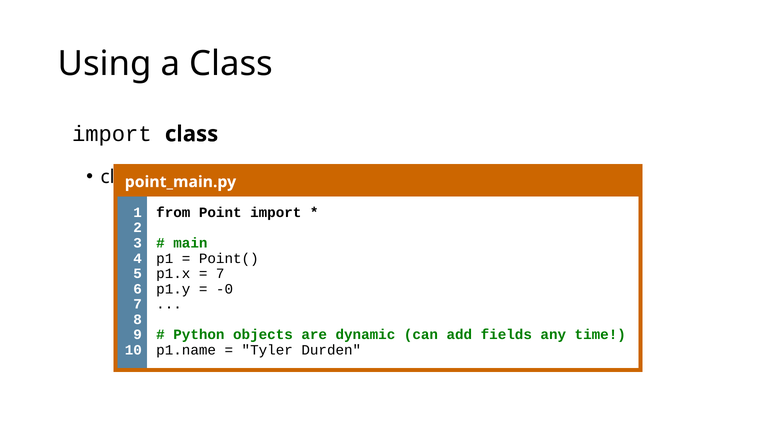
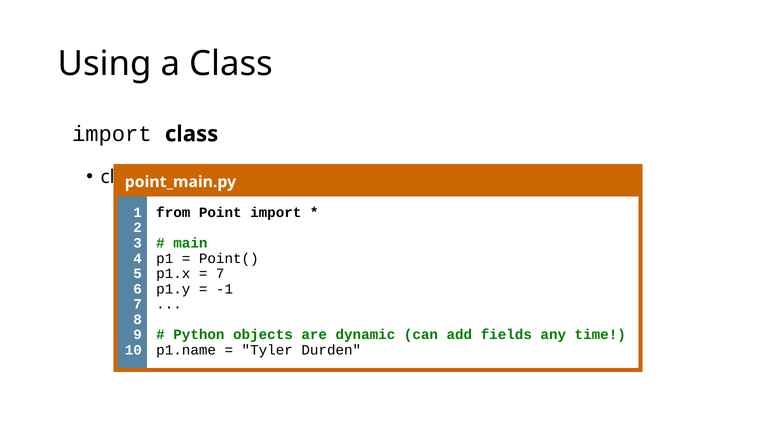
-0: -0 -> -1 (225, 289)
